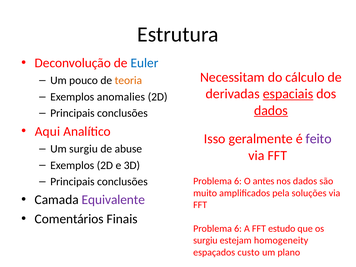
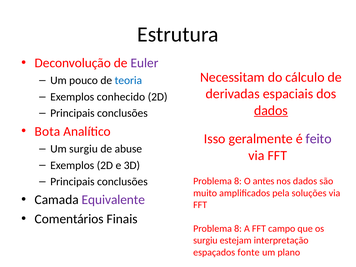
Euler colour: blue -> purple (145, 63)
teoria colour: orange -> blue (128, 80)
espaciais underline: present -> none (288, 94)
anomalies: anomalies -> conhecido (121, 97)
Aqui: Aqui -> Bota (47, 131)
6: 6 -> 8 (238, 181)
6: 6 -> 8 (238, 228)
estudo: estudo -> campo (282, 228)
homogeneity: homogeneity -> interpretação (281, 240)
custo: custo -> fonte (249, 252)
